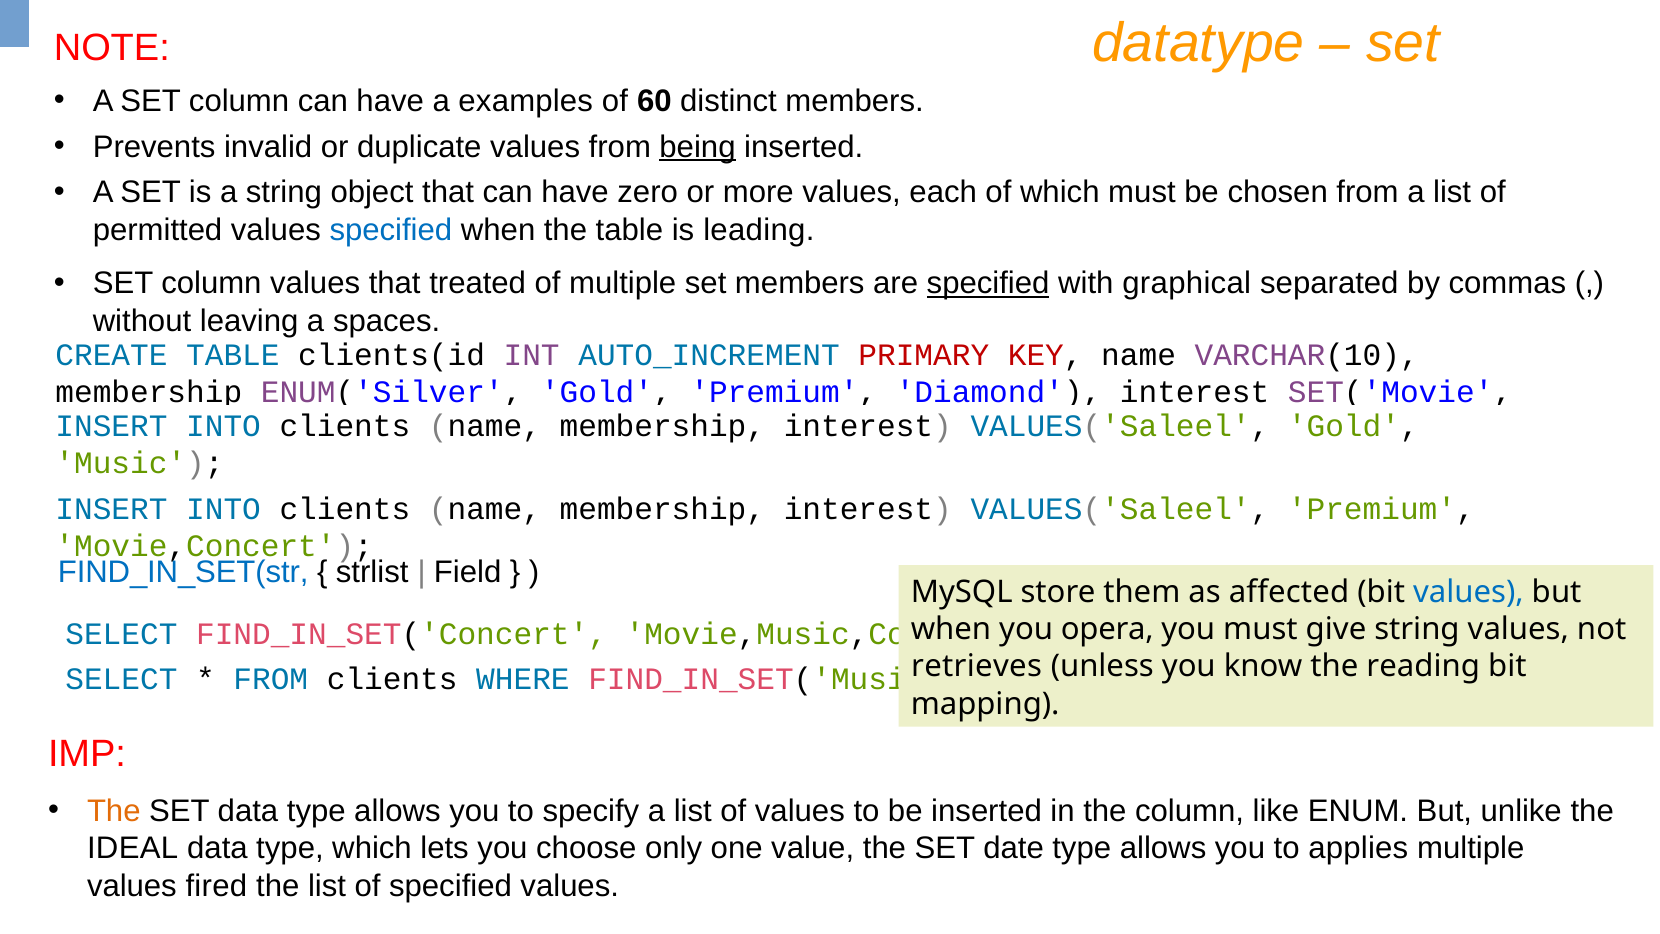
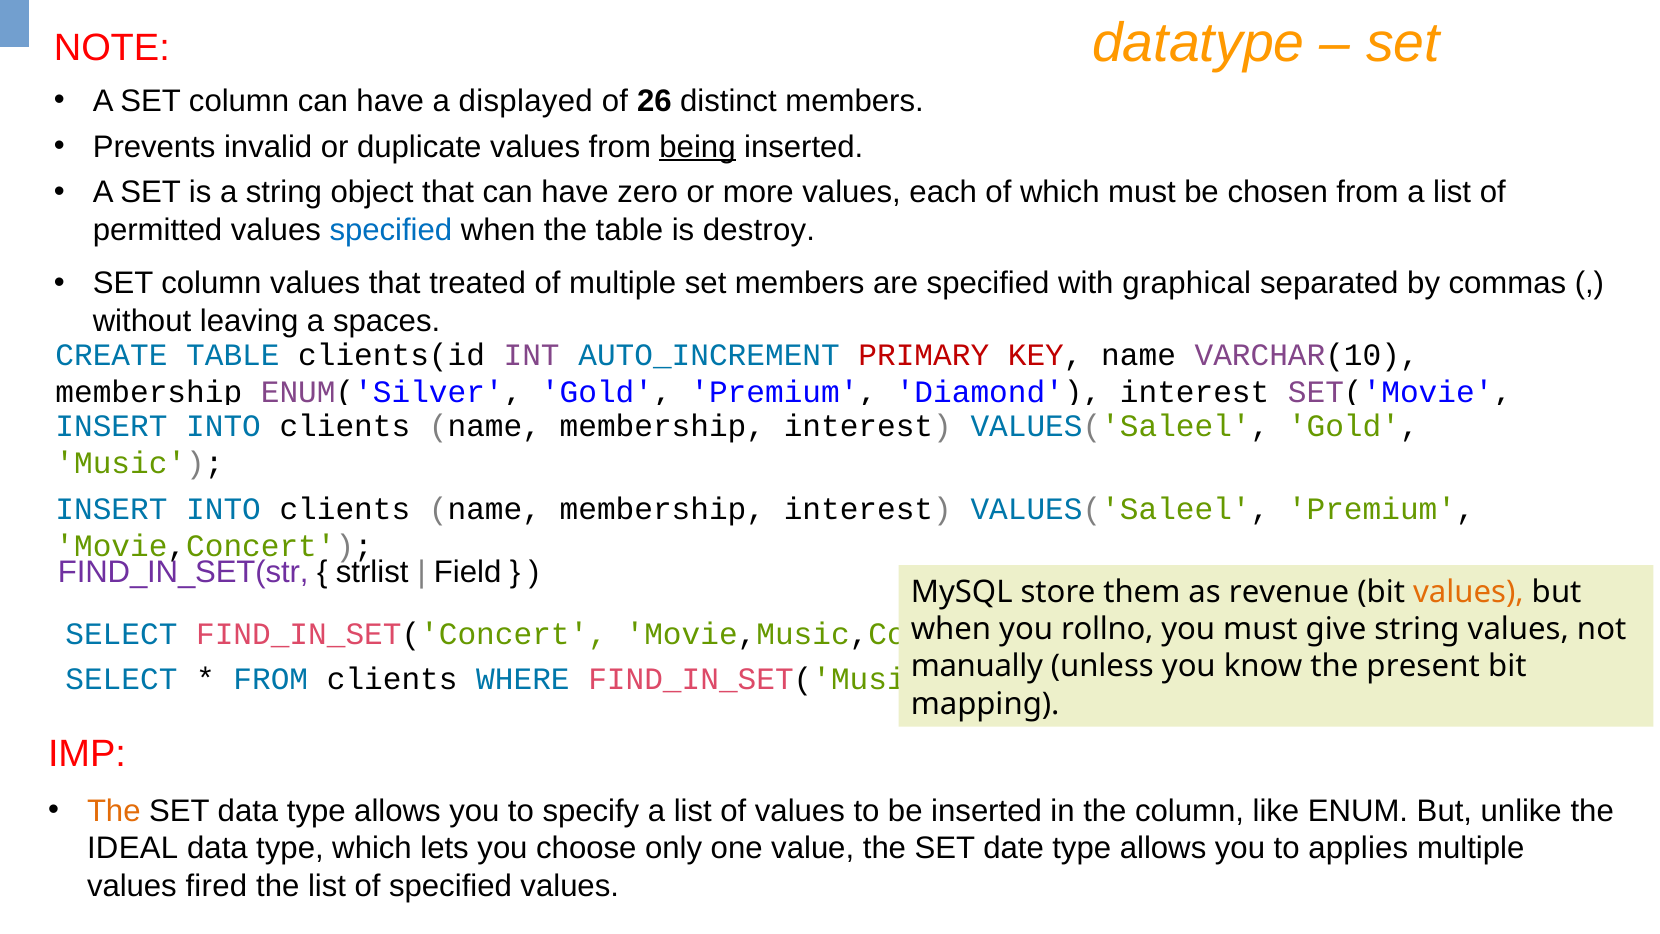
examples: examples -> displayed (526, 101)
60: 60 -> 26 (654, 101)
leading: leading -> destroy (759, 230)
specified underline: present -> none (988, 284)
FIND_IN_SET(str colour: blue -> purple (183, 572)
affected: affected -> revenue (1289, 592)
values colour: blue -> orange (1468, 592)
opera: opera -> rollno (1107, 629)
retrieves: retrieves -> manually (977, 667)
reading: reading -> present (1423, 667)
